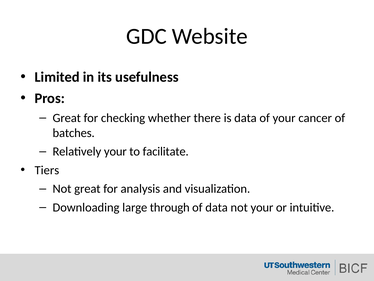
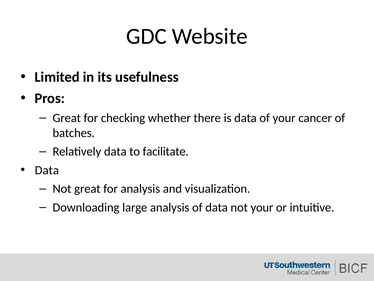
Relatively your: your -> data (115, 151)
Tiers: Tiers -> Data (47, 170)
large through: through -> analysis (170, 207)
